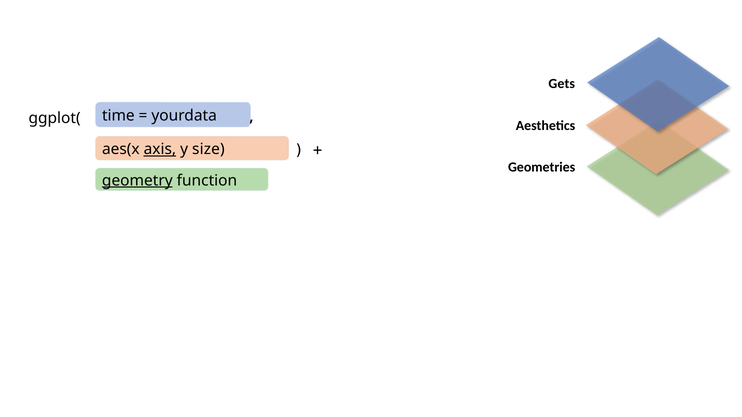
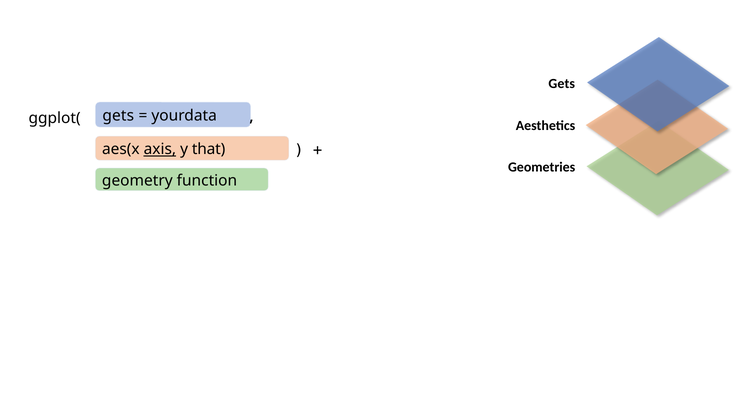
ggplot( time: time -> gets (118, 116)
size: size -> that (209, 149)
geometry underline: present -> none (137, 181)
